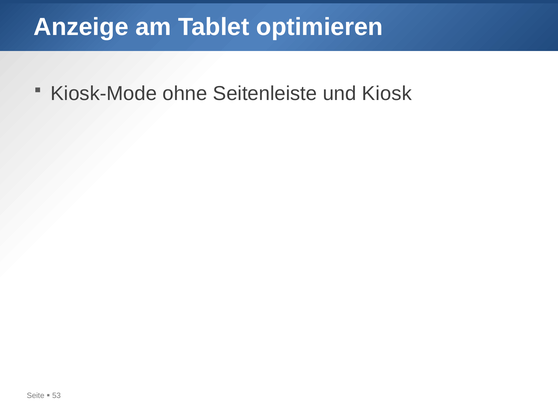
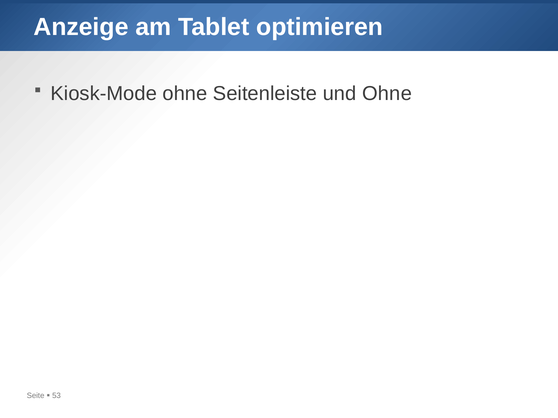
und Kiosk: Kiosk -> Ohne (387, 94)
